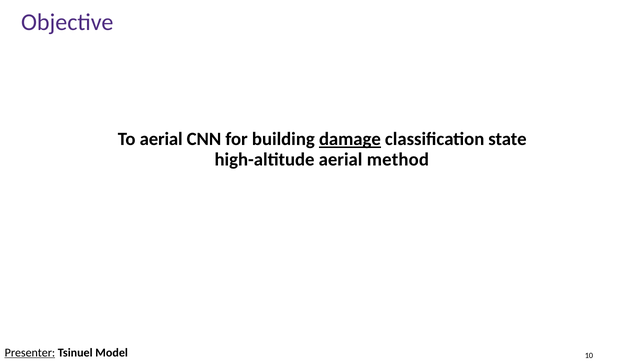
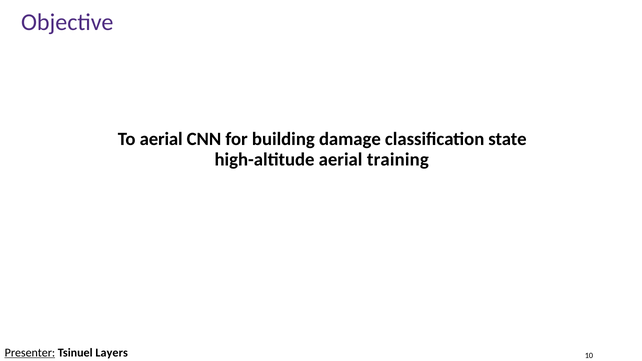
damage underline: present -> none (350, 139)
method: method -> training (398, 159)
Model: Model -> Layers (112, 353)
